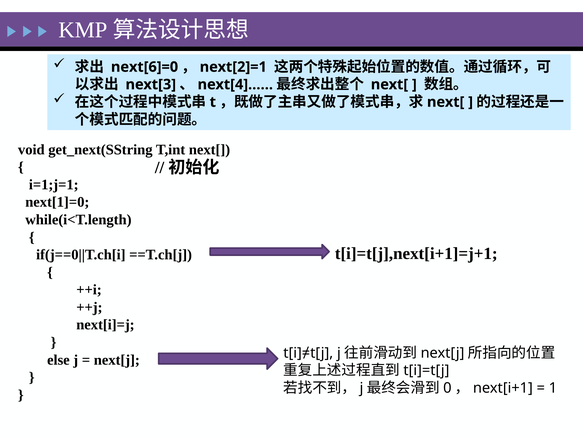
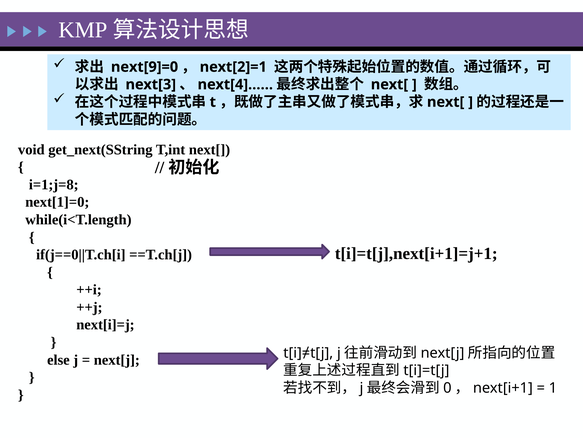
next[6]=0: next[6]=0 -> next[9]=0 (145, 67)
i=1;j=1: i=1;j=1 -> i=1;j=8 (54, 184)
